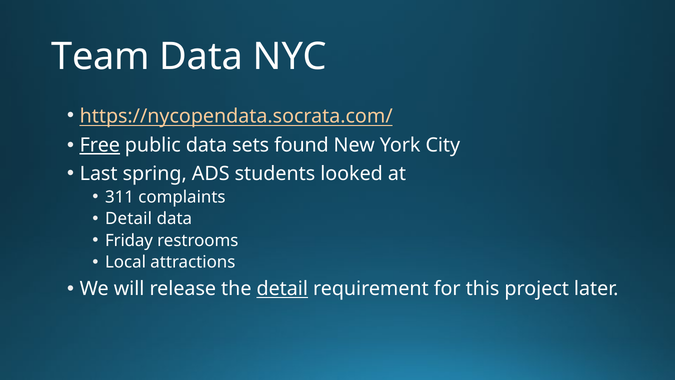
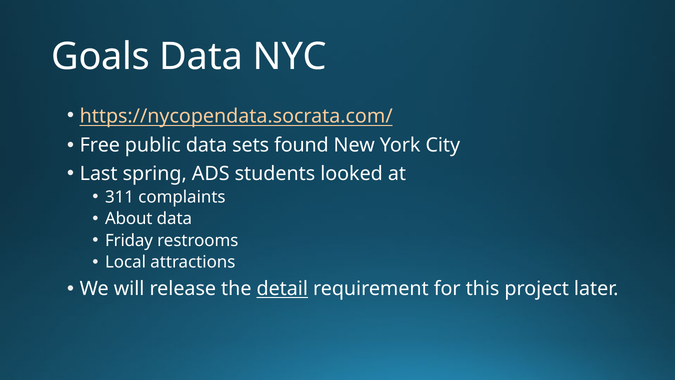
Team: Team -> Goals (101, 57)
Free underline: present -> none (100, 145)
Detail: Detail -> About (129, 219)
